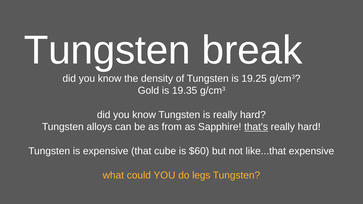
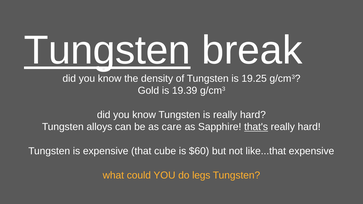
Tungsten underline: none -> present (107, 50)
19.35: 19.35 -> 19.39 (185, 91)
from: from -> care (172, 127)
